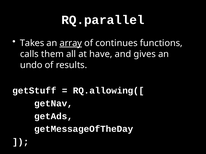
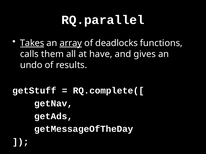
Takes underline: none -> present (32, 43)
continues: continues -> deadlocks (117, 43)
RQ.allowing([: RQ.allowing([ -> RQ.complete([ (109, 91)
